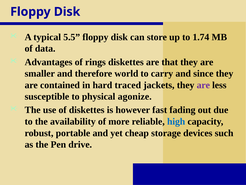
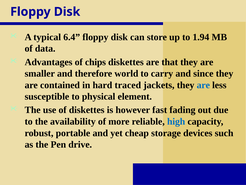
5.5: 5.5 -> 6.4 (72, 37)
1.74: 1.74 -> 1.94 (201, 37)
rings: rings -> chips (95, 62)
are colour: purple -> blue (203, 85)
agonize: agonize -> element (135, 96)
